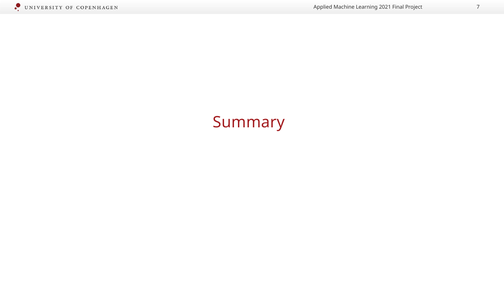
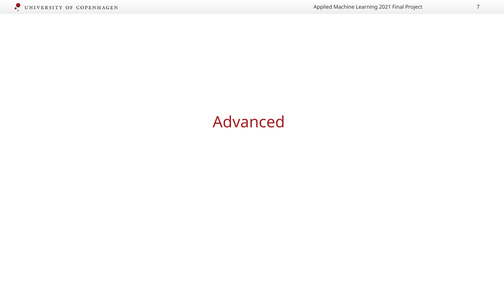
Summary: Summary -> Advanced (249, 122)
